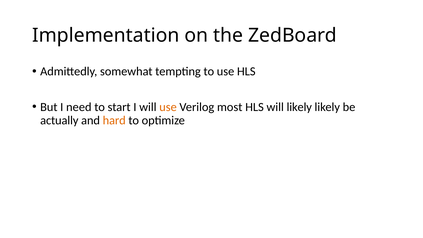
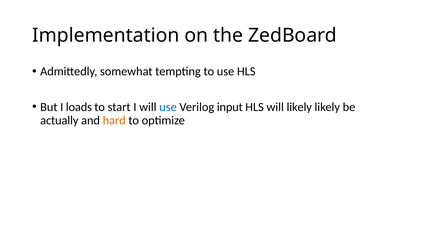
need: need -> loads (79, 107)
use colour: orange -> blue (168, 107)
most: most -> input (230, 107)
